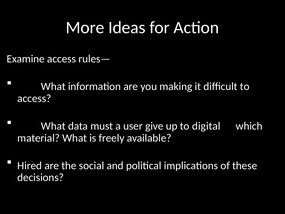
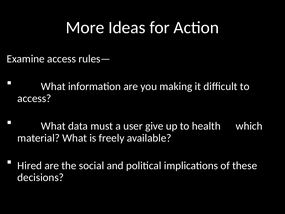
digital: digital -> health (206, 126)
